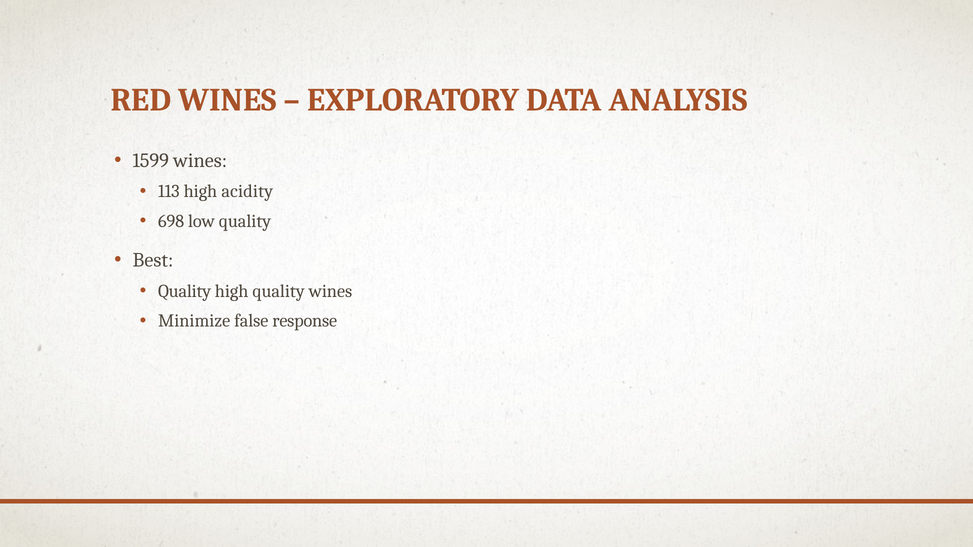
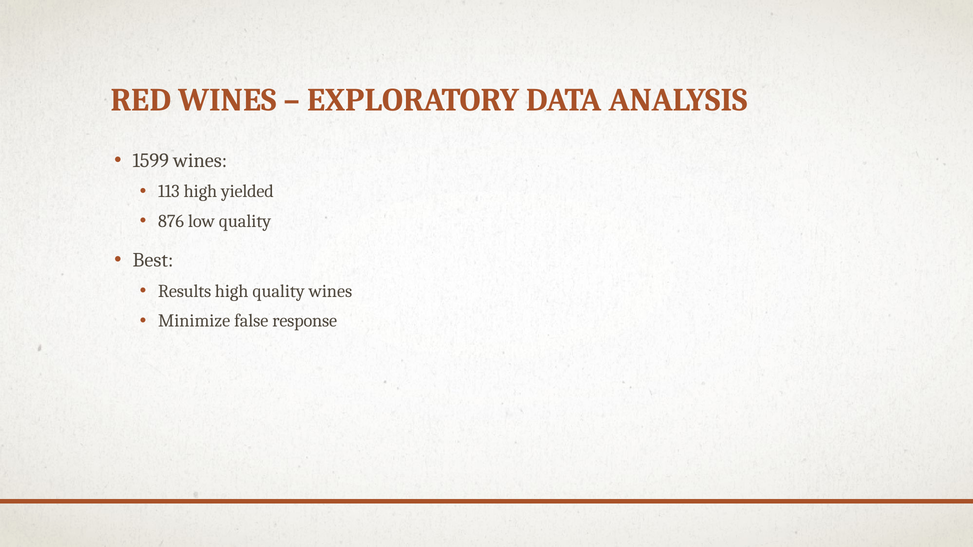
acidity: acidity -> yielded (247, 191)
698: 698 -> 876 (171, 221)
Quality: Quality -> Results (185, 291)
